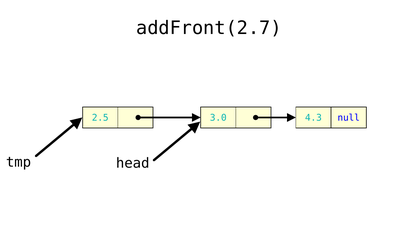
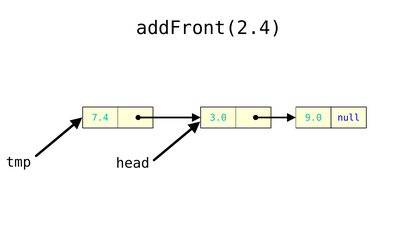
addFront(2.7: addFront(2.7 -> addFront(2.4 (209, 28)
2.5: 2.5 -> 7.4 (100, 118)
4.3: 4.3 -> 9.0 (313, 118)
